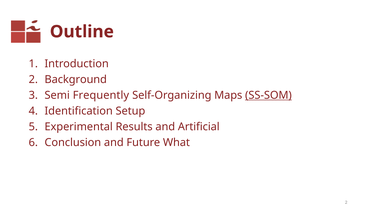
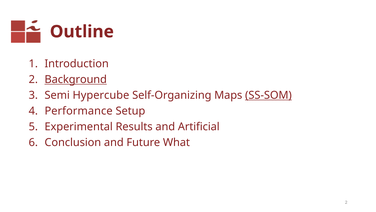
Background underline: none -> present (76, 79)
Frequently: Frequently -> Hypercube (101, 95)
Identiﬁcation: Identiﬁcation -> Performance (79, 111)
